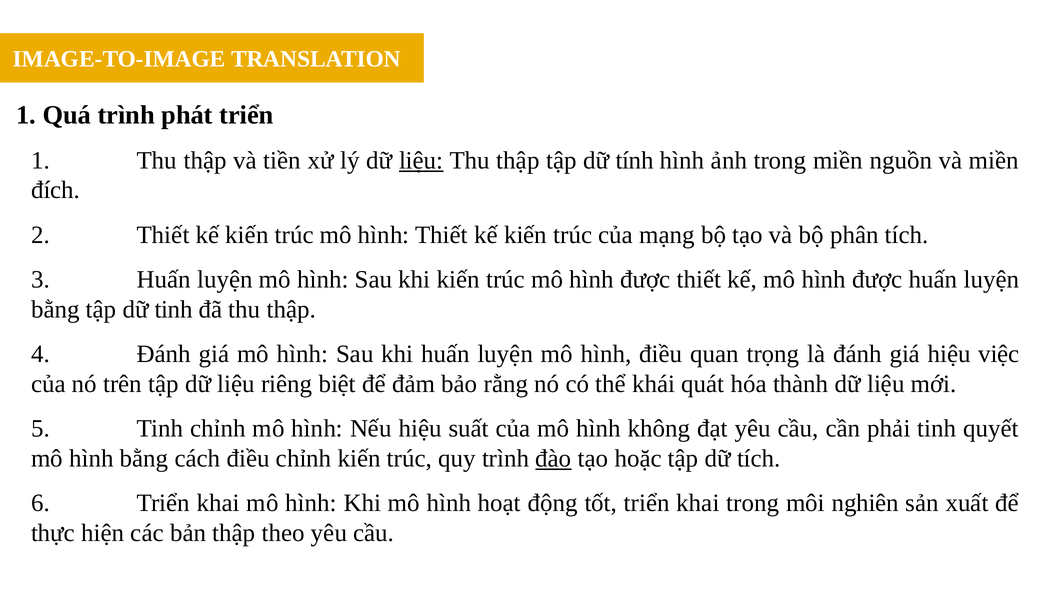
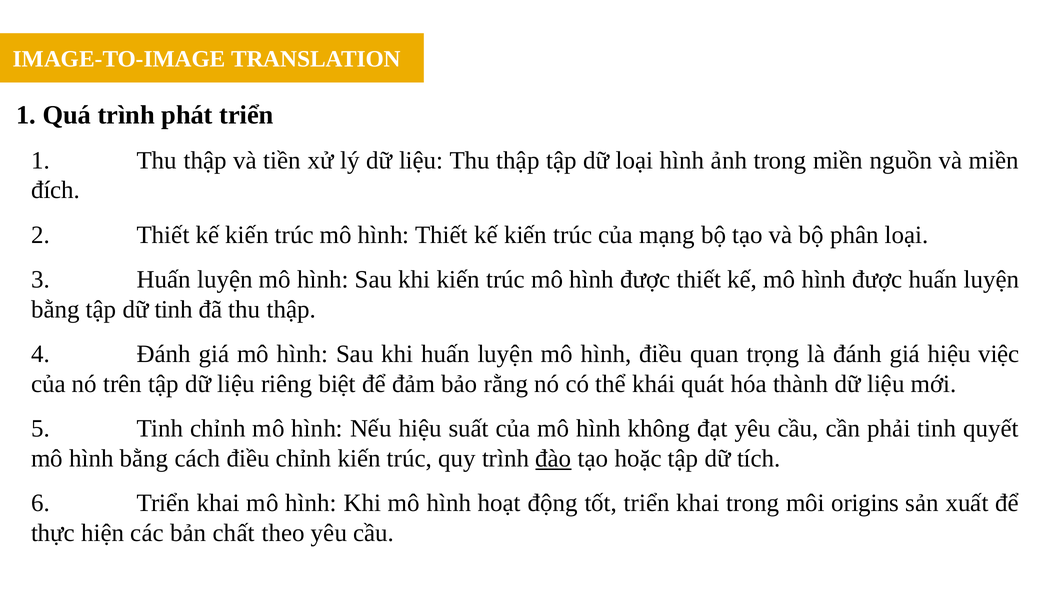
liệu underline: present -> none (421, 160)
dữ tính: tính -> loại (635, 160)
phân tích: tích -> loại (907, 235)
nghiên: nghiên -> origins (865, 504)
bản thập: thập -> chất (234, 534)
